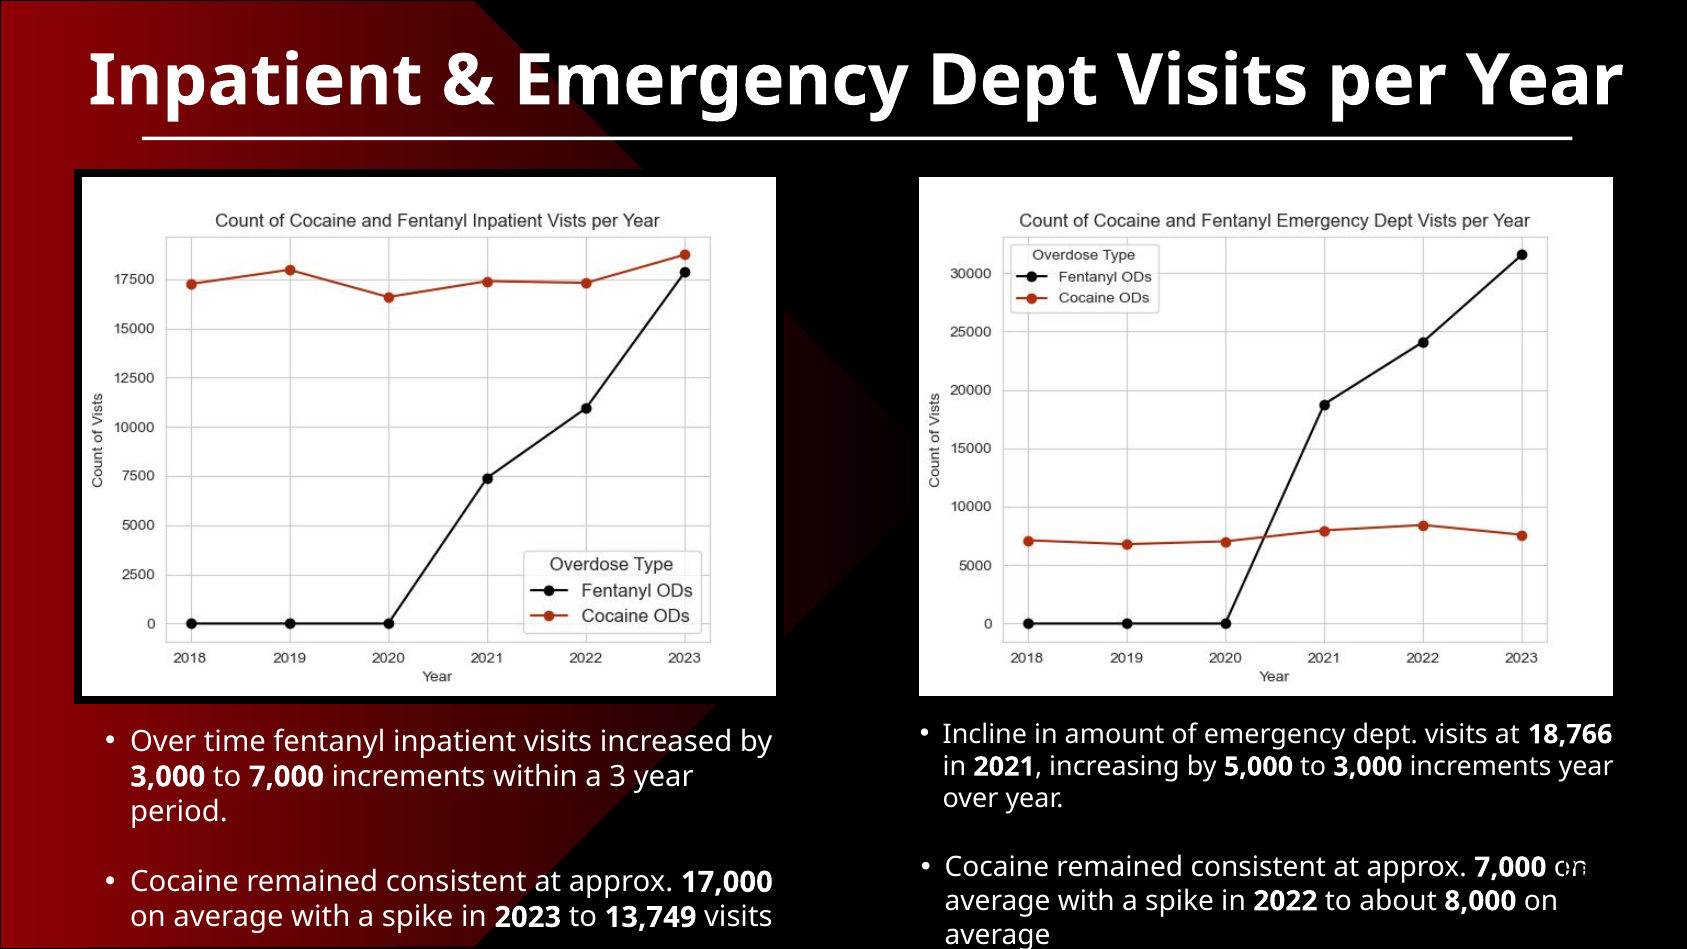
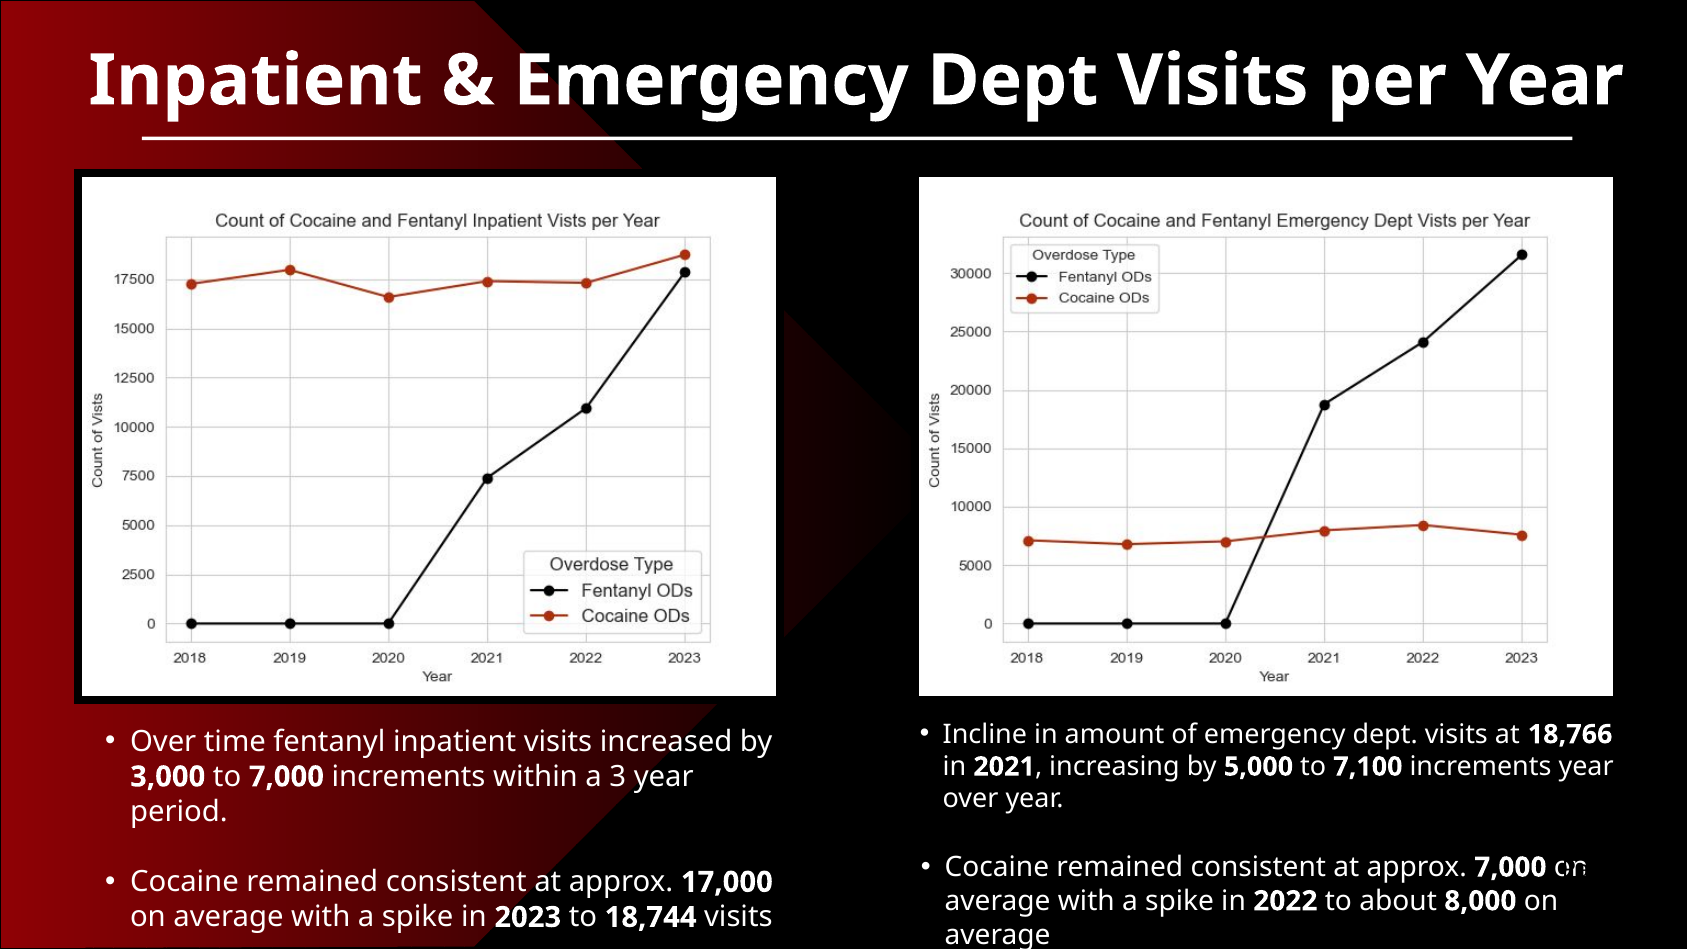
to 3,000: 3,000 -> 7,100 (1368, 767)
13,749: 13,749 -> 18,744 (651, 917)
